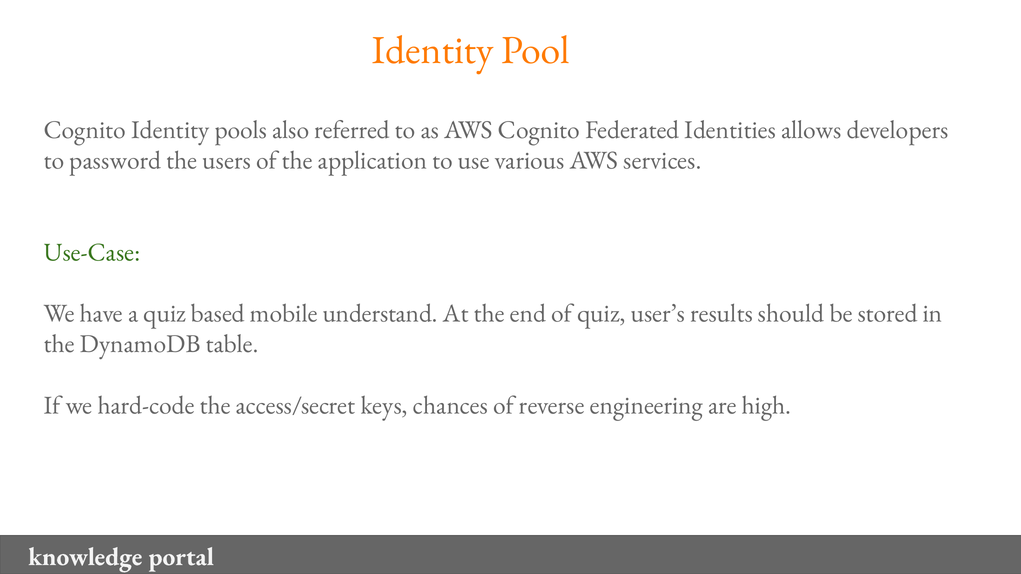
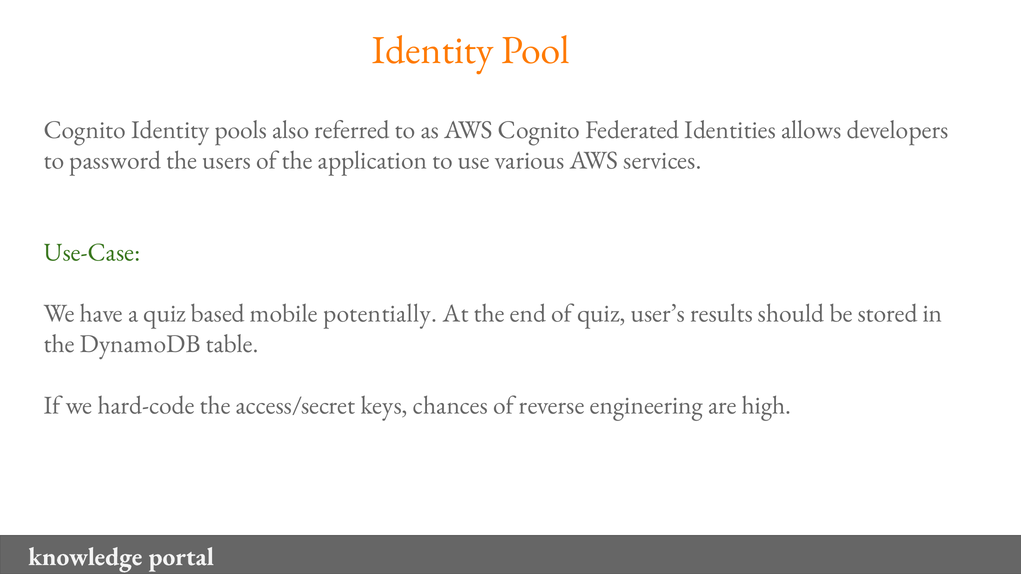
understand: understand -> potentially (380, 314)
